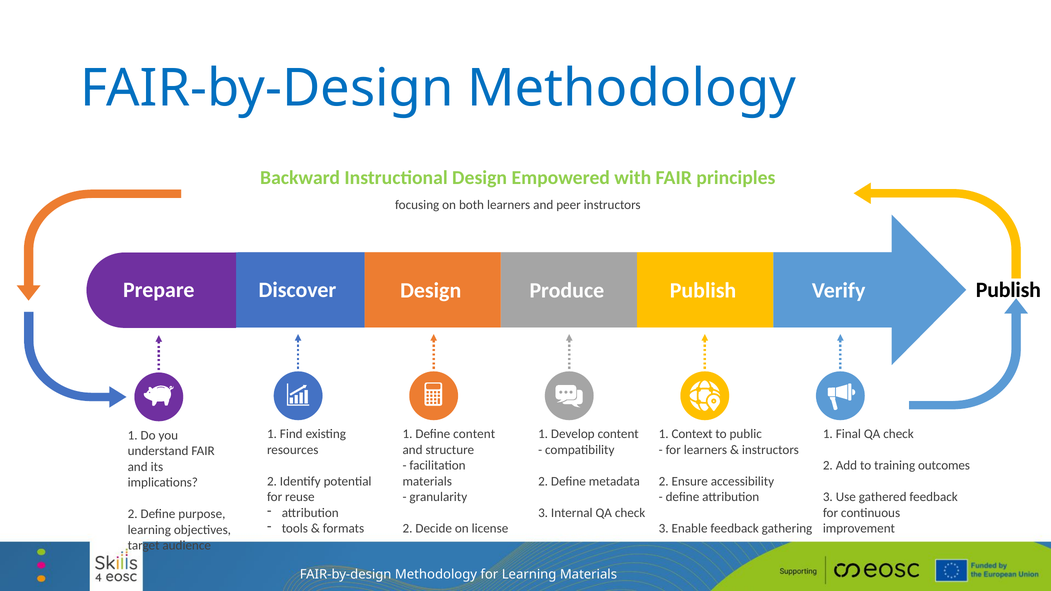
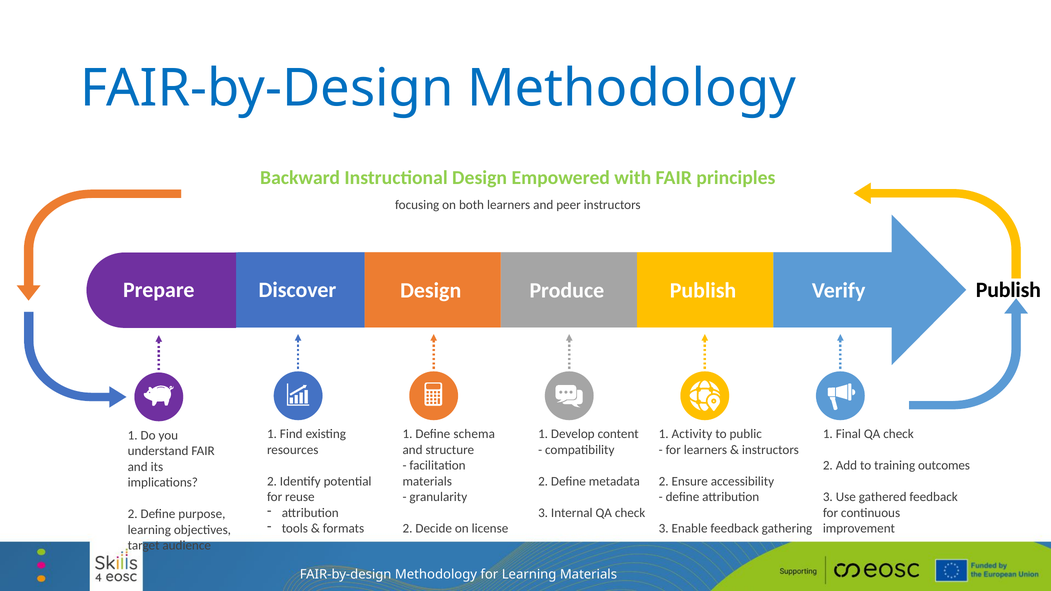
Define content: content -> schema (474, 434)
Context: Context -> Activity (692, 434)
